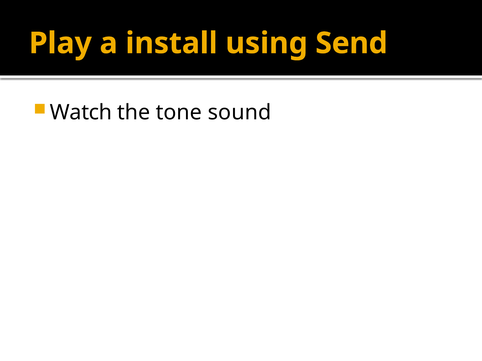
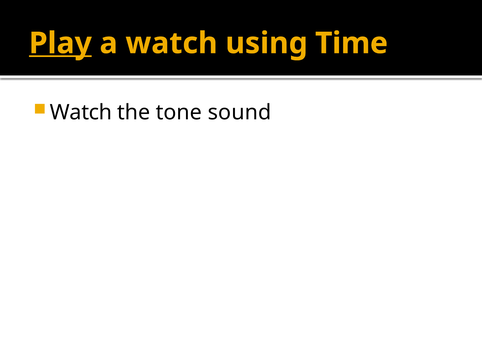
Play underline: none -> present (60, 43)
a install: install -> watch (172, 43)
Send: Send -> Time (352, 43)
